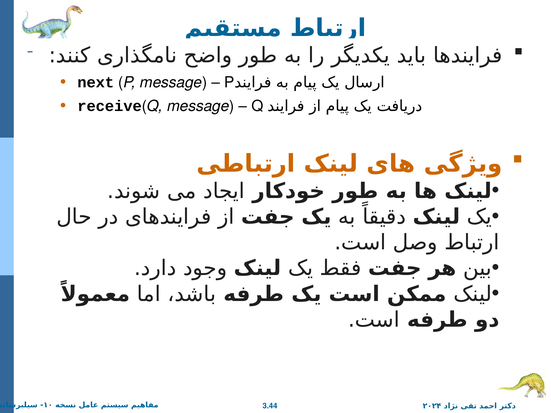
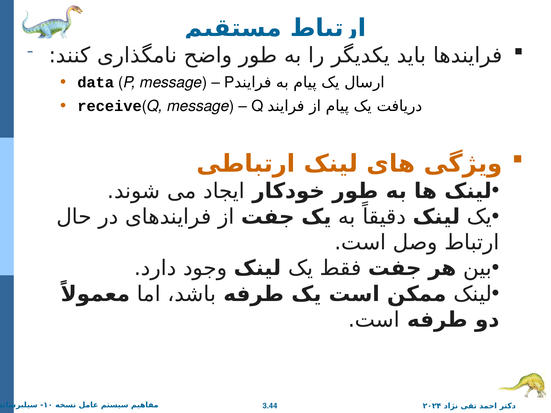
next: next -> data (96, 83)
